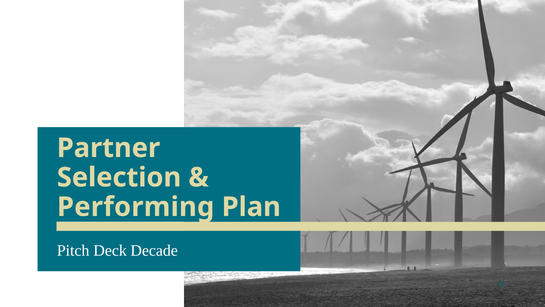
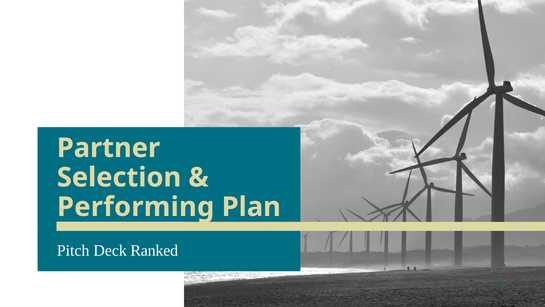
Decade: Decade -> Ranked (154, 250)
